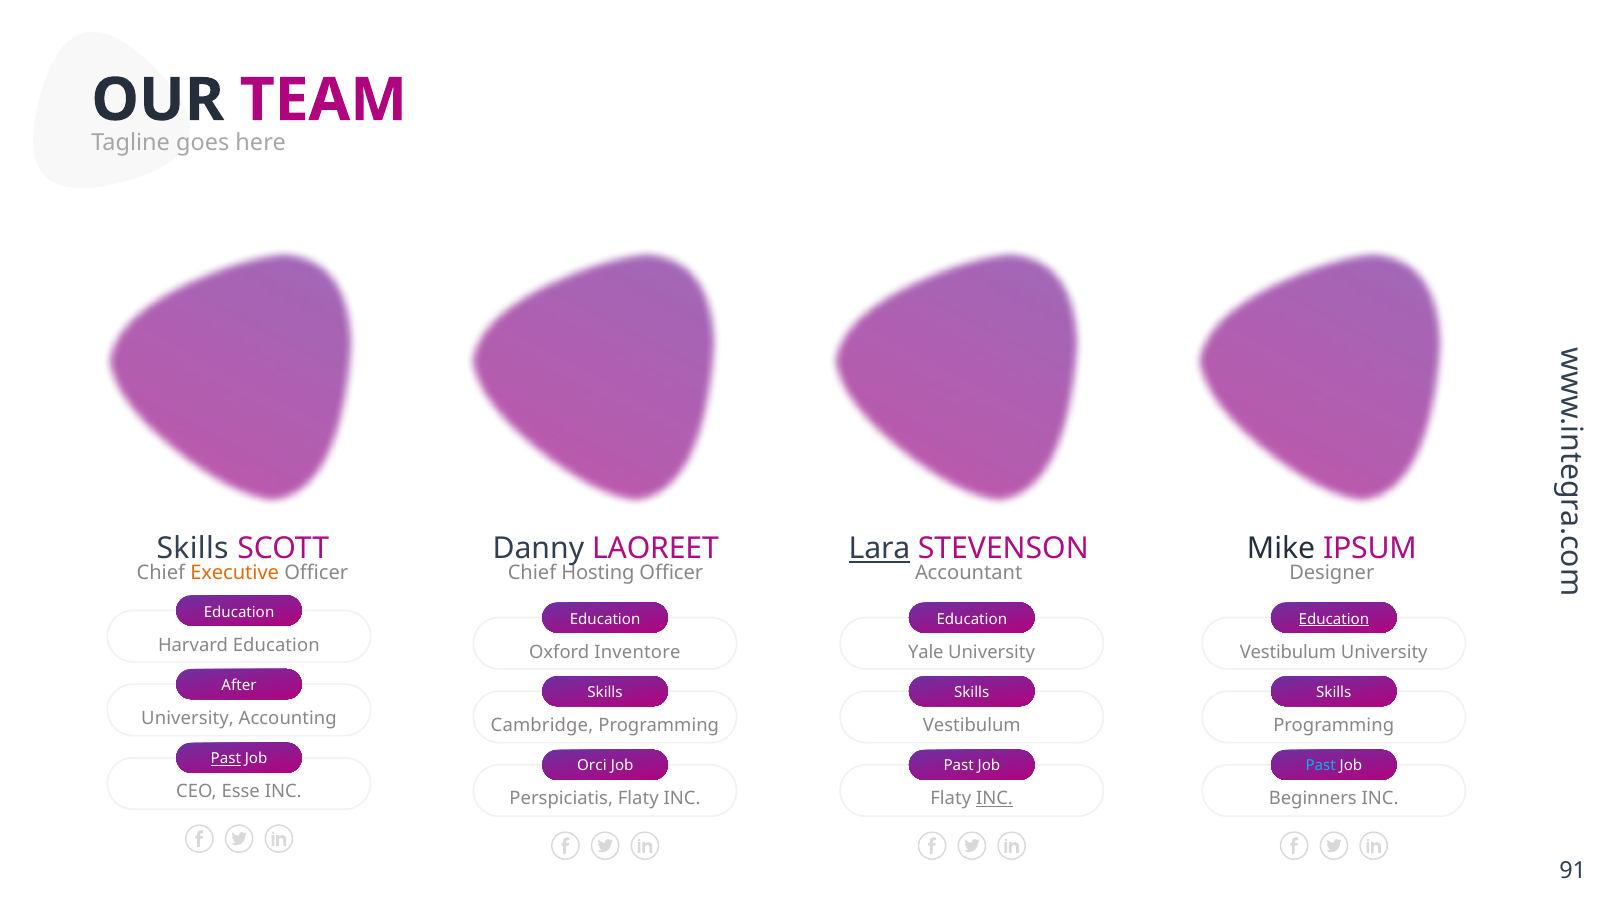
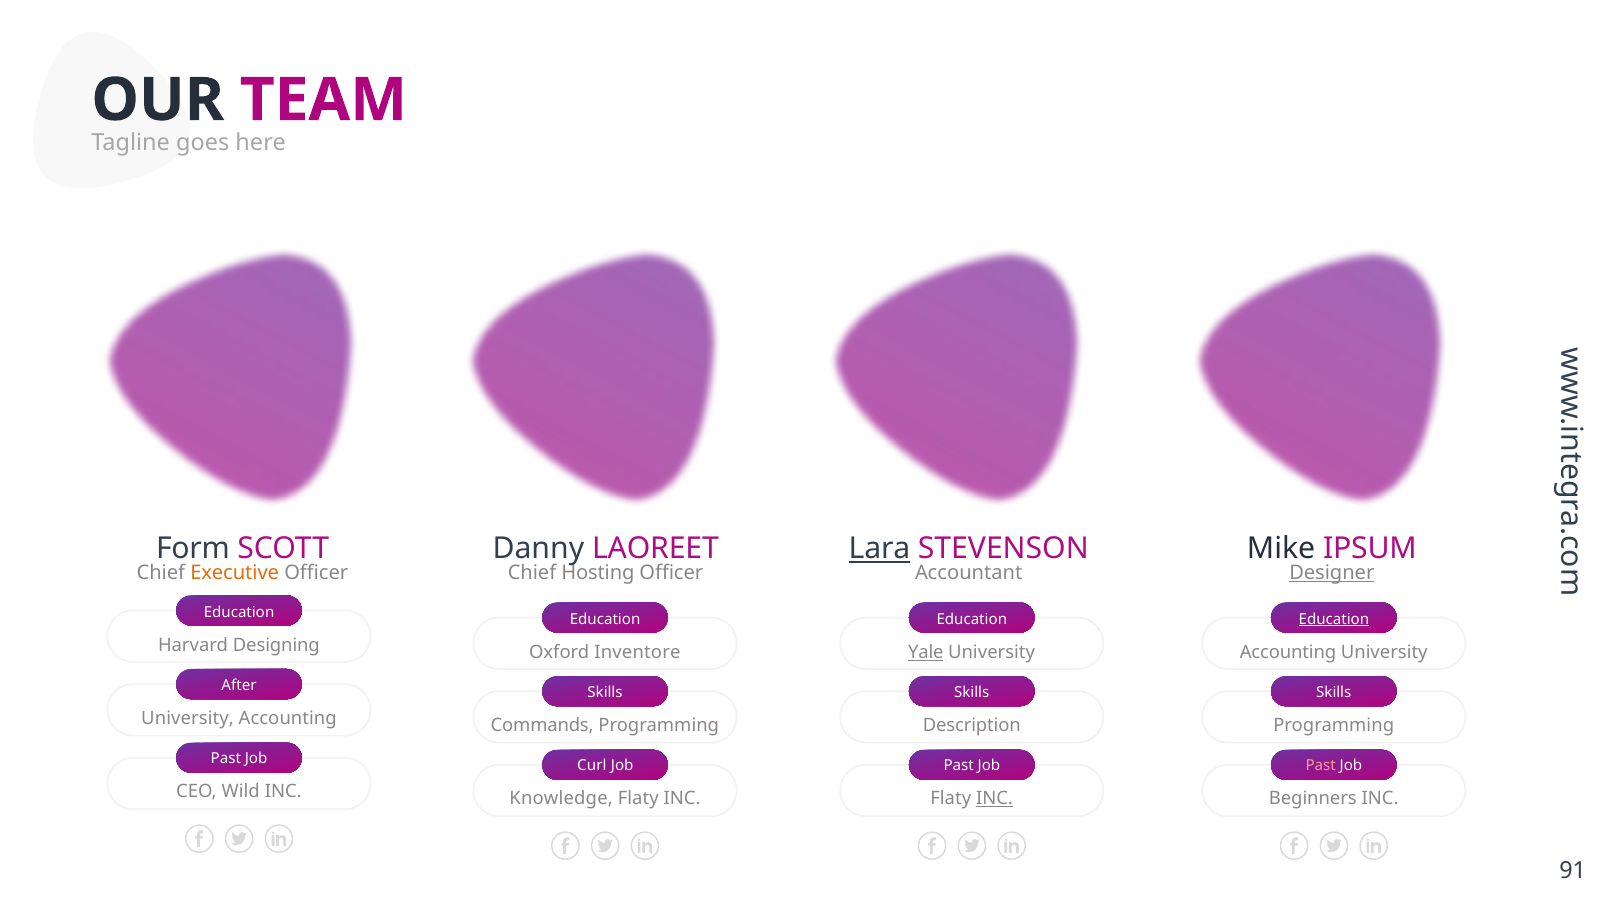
Skills: Skills -> Form (193, 549)
Designer underline: none -> present (1332, 574)
Harvard Education: Education -> Designing (276, 646)
Yale underline: none -> present (926, 653)
Vestibulum: Vestibulum -> Accounting (1288, 653)
Cambridge: Cambridge -> Commands (542, 726)
Vestibulum: Vestibulum -> Description (972, 726)
Past underline: present -> none (226, 759)
Orci: Orci -> Curl (592, 766)
Past colour: light blue -> pink (1321, 766)
Esse: Esse -> Wild (241, 792)
Perspiciatis: Perspiciatis -> Knowledge (561, 799)
